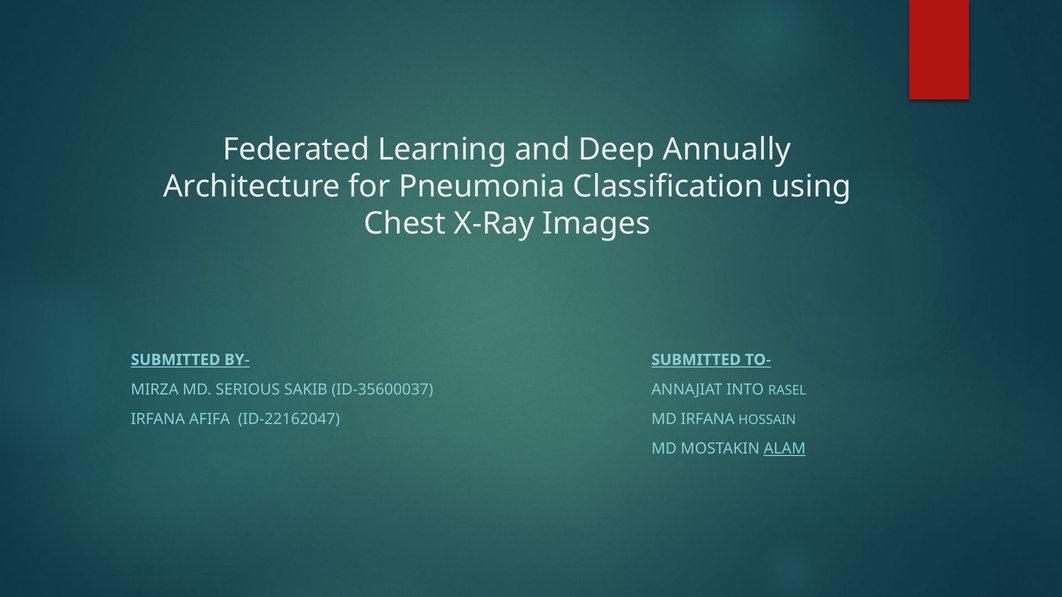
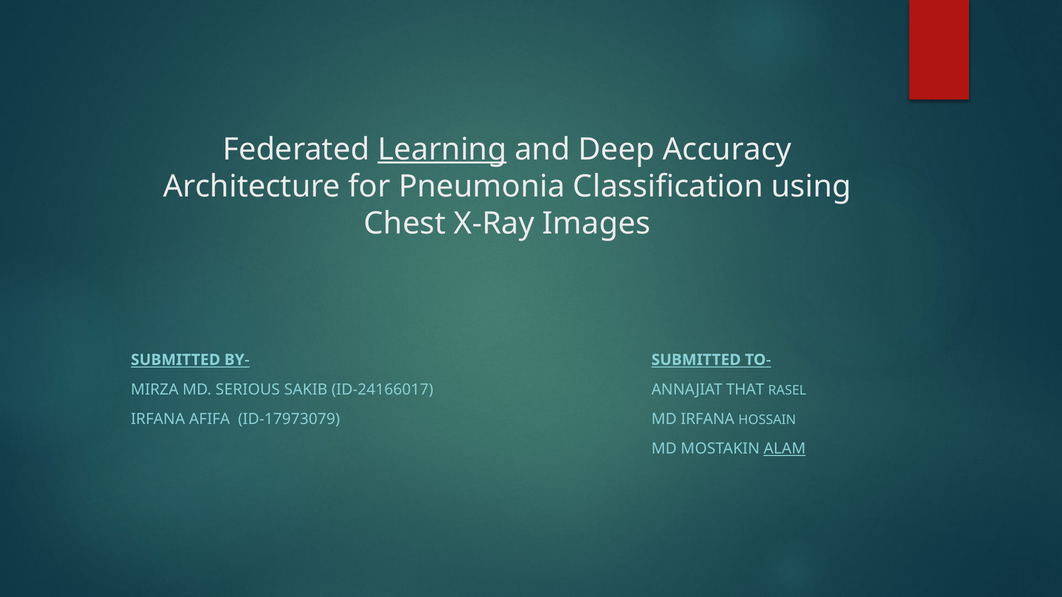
Learning underline: none -> present (442, 149)
Annually: Annually -> Accuracy (727, 149)
ID-35600037: ID-35600037 -> ID-24166017 (382, 390)
INTO: INTO -> THAT (745, 390)
ID-22162047: ID-22162047 -> ID-17973079 (289, 419)
